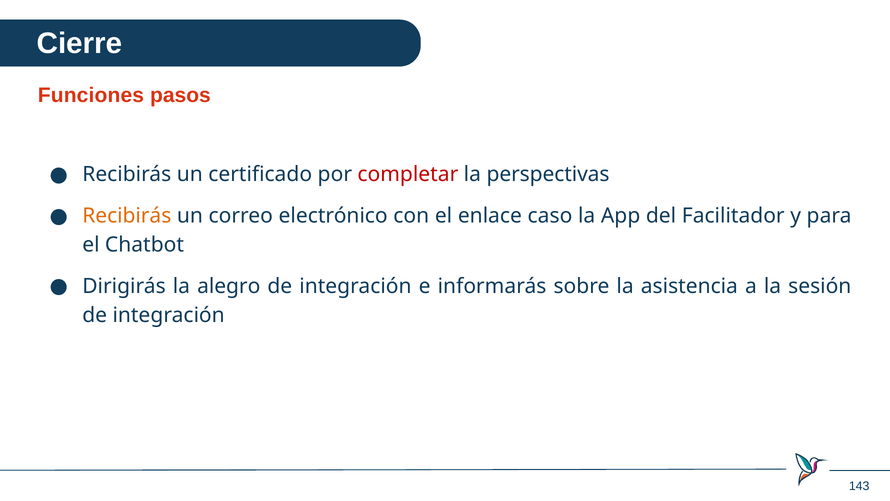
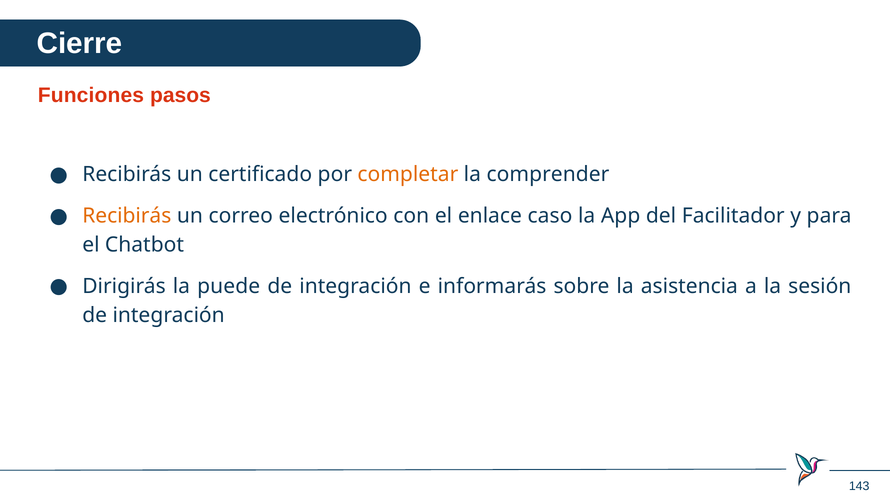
completar colour: red -> orange (408, 174)
perspectivas: perspectivas -> comprender (548, 174)
alegro: alegro -> puede (229, 286)
